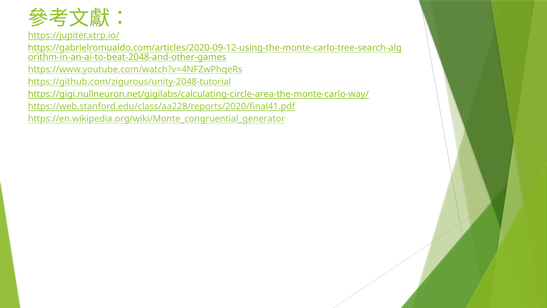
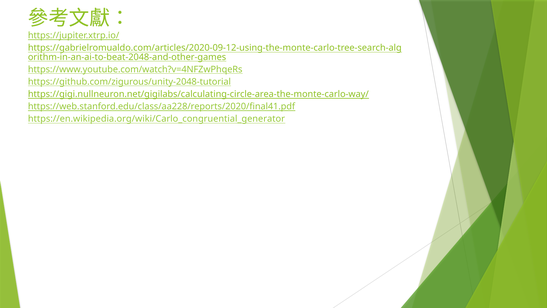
https://en.wikipedia.org/wiki/Monte_congruential_generator: https://en.wikipedia.org/wiki/Monte_congruential_generator -> https://en.wikipedia.org/wiki/Carlo_congruential_generator (156, 119)
